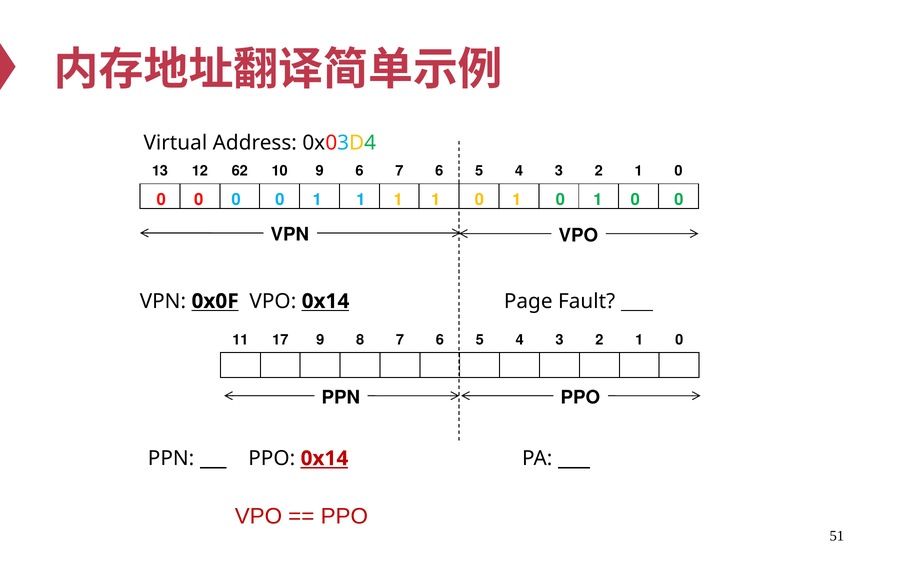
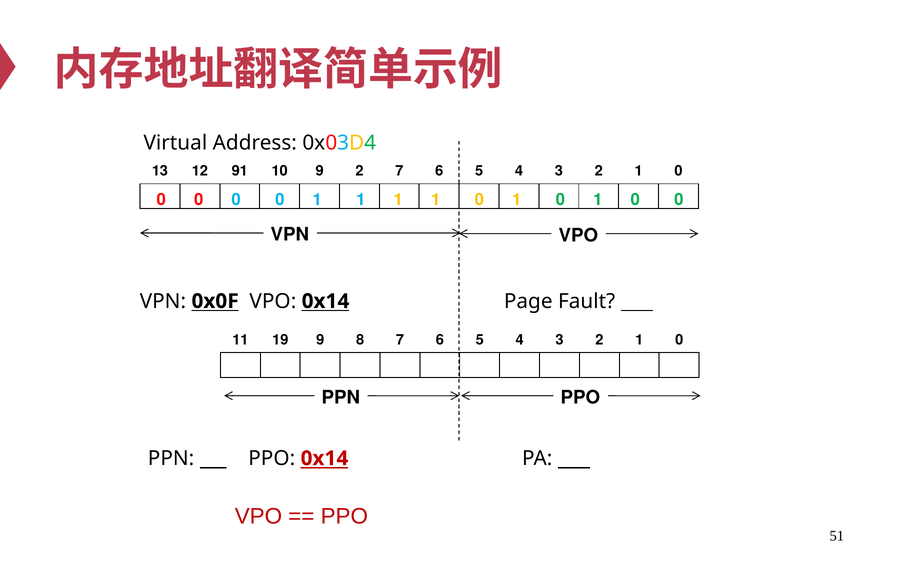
62: 62 -> 91 (240, 171)
9 6: 6 -> 2 (359, 171)
17: 17 -> 19 (280, 340)
